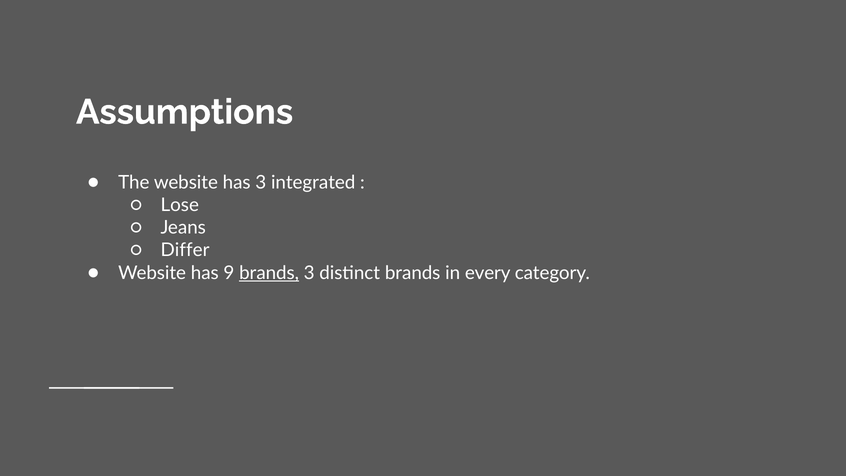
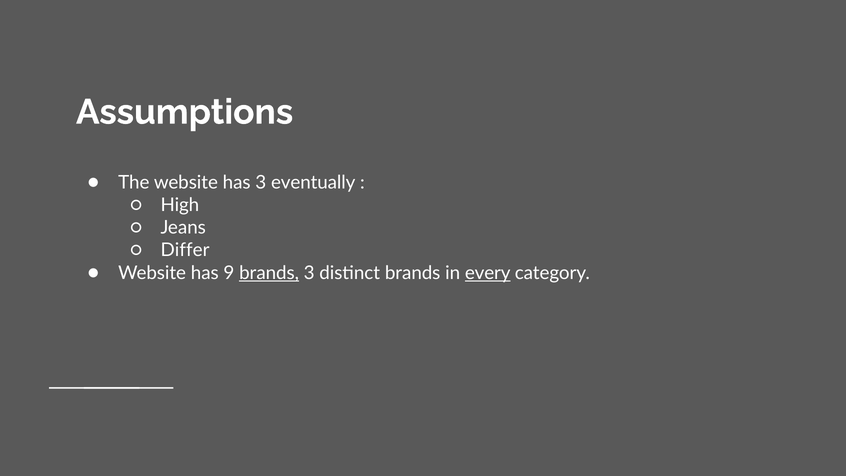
integrated: integrated -> eventually (313, 183)
Lose: Lose -> High (180, 205)
every underline: none -> present (488, 273)
